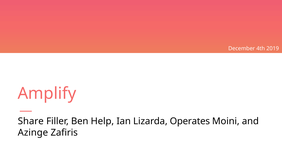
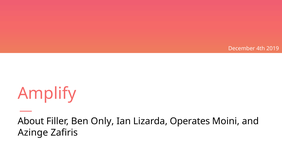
Share: Share -> About (31, 121)
Help: Help -> Only (102, 121)
